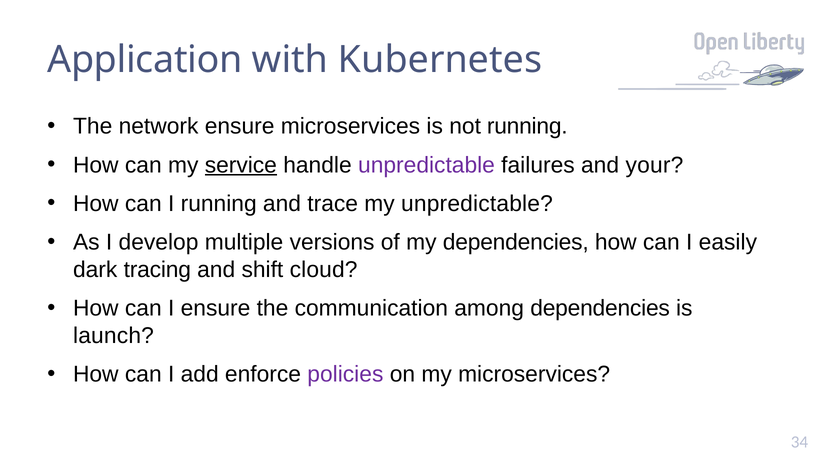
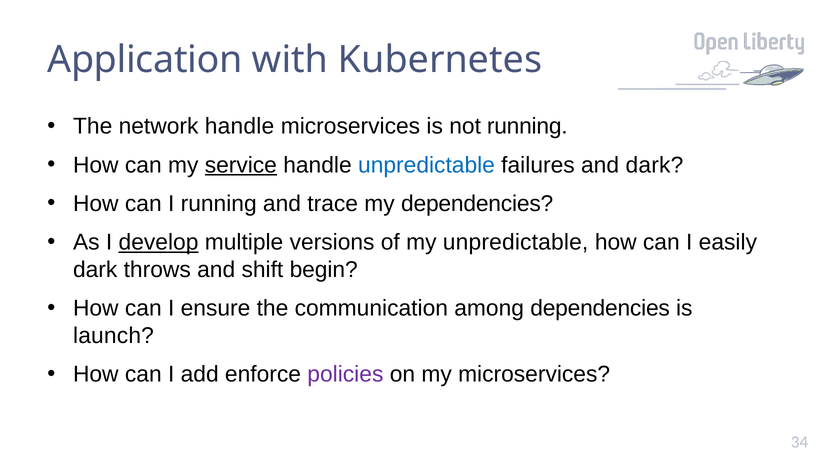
network ensure: ensure -> handle (240, 126)
unpredictable colour: purple -> blue (427, 165)
and your: your -> dark (654, 165)
my unpredictable: unpredictable -> dependencies (477, 204)
develop underline: none -> present (159, 242)
my dependencies: dependencies -> unpredictable (516, 242)
tracing: tracing -> throws (157, 270)
cloud: cloud -> begin (324, 270)
